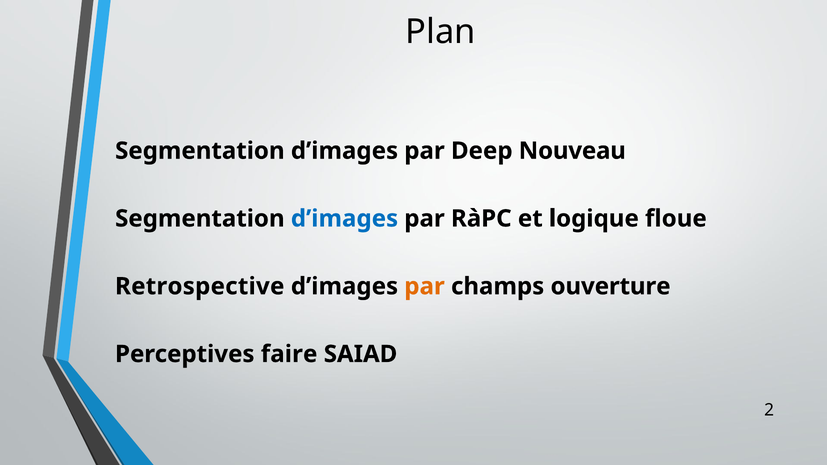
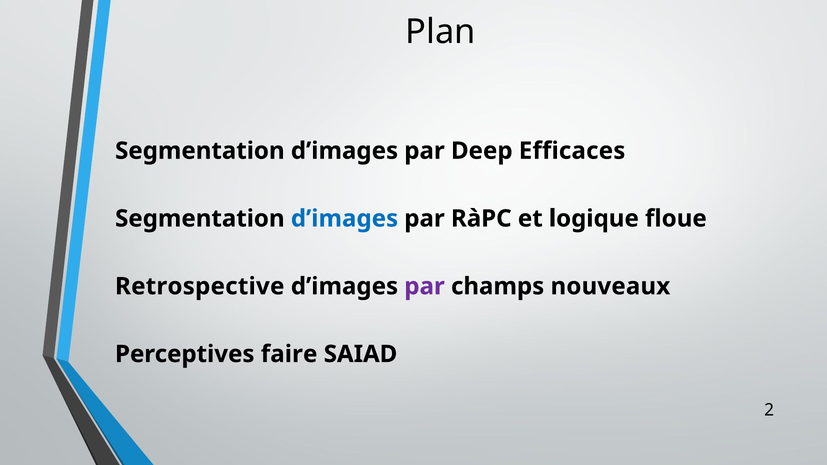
Nouveau: Nouveau -> Efficaces (572, 151)
par colour: orange -> purple (425, 286)
ouverture: ouverture -> nouveaux (610, 286)
